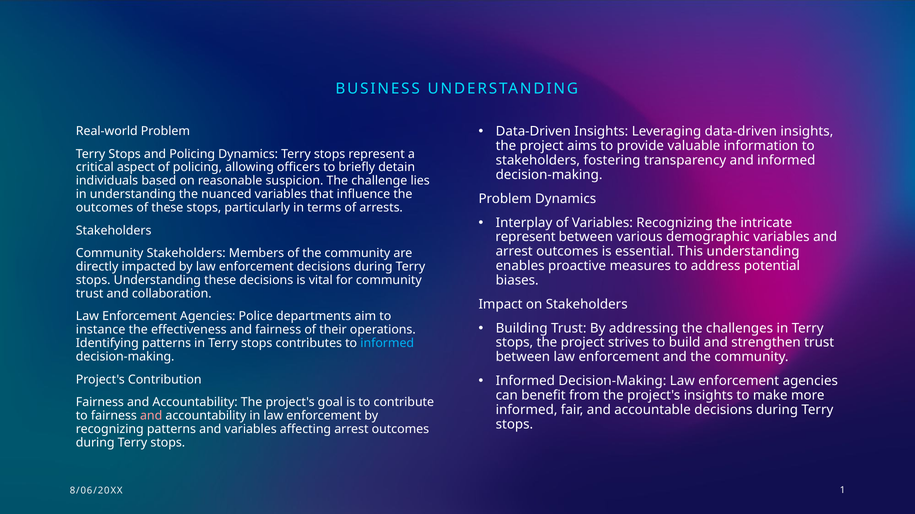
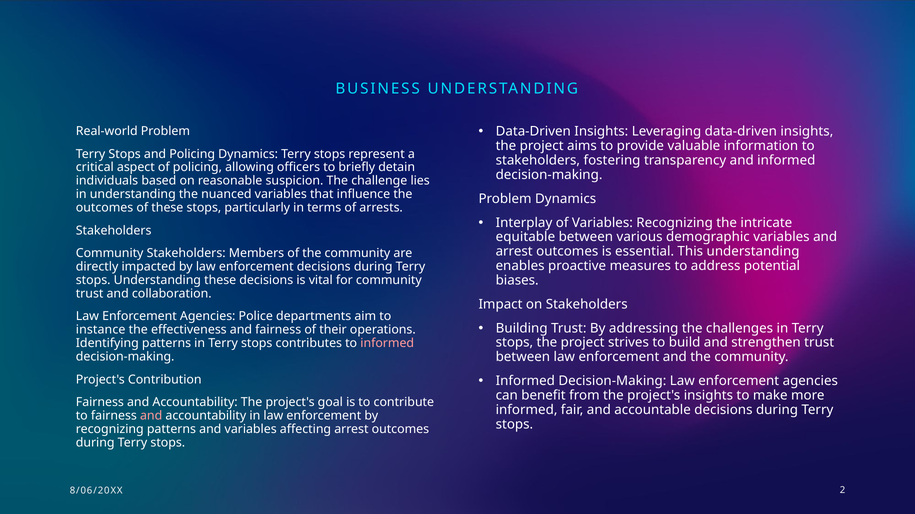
represent: represent -> equitable (525, 237)
informed colour: light blue -> pink (387, 344)
1: 1 -> 2 (843, 491)
